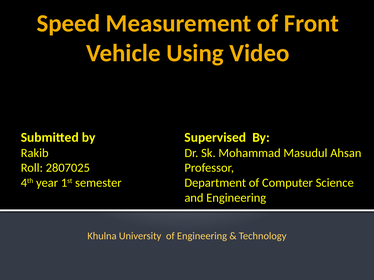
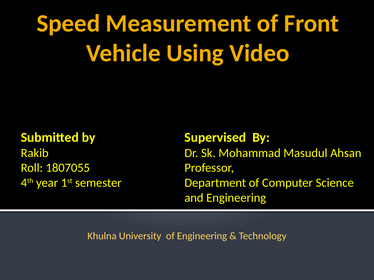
2807025: 2807025 -> 1807055 (68, 168)
